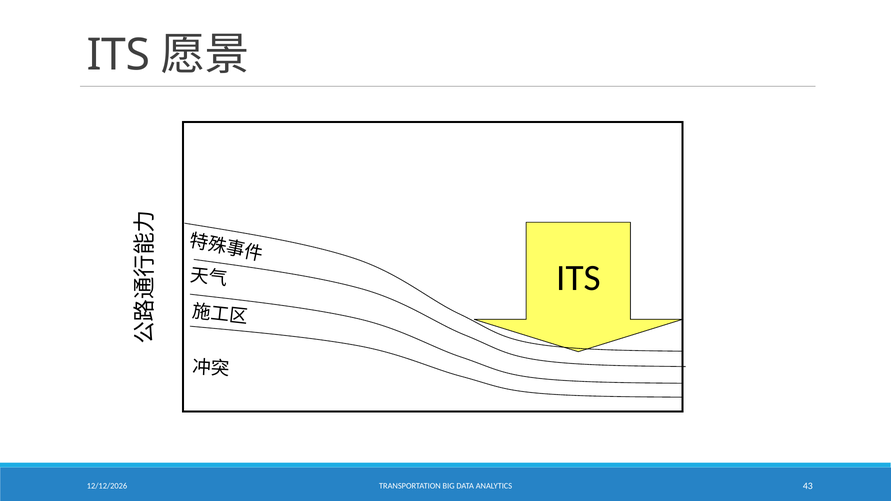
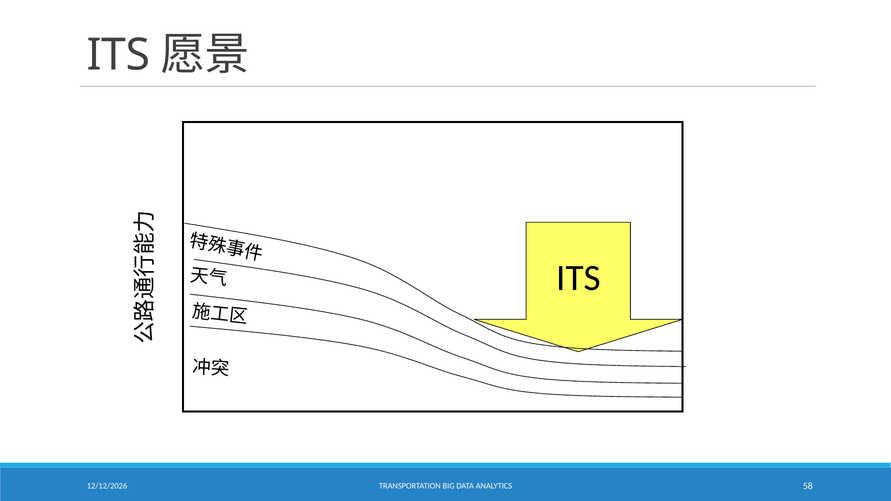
43: 43 -> 58 (808, 486)
